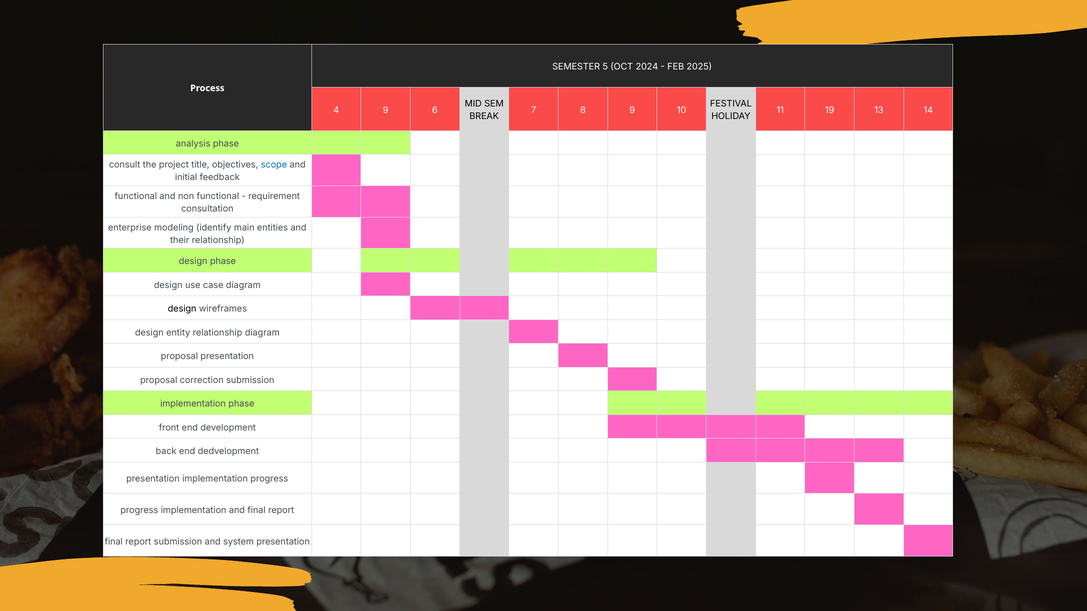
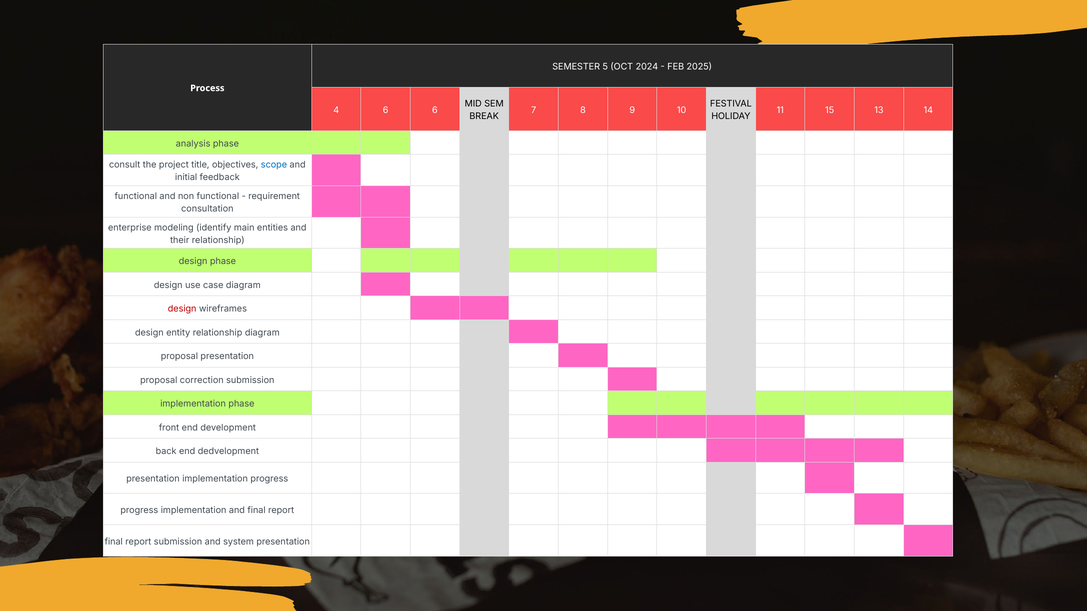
4 9: 9 -> 6 (386, 110)
19: 19 -> 15 (830, 110)
design colour: black -> red (182, 309)
